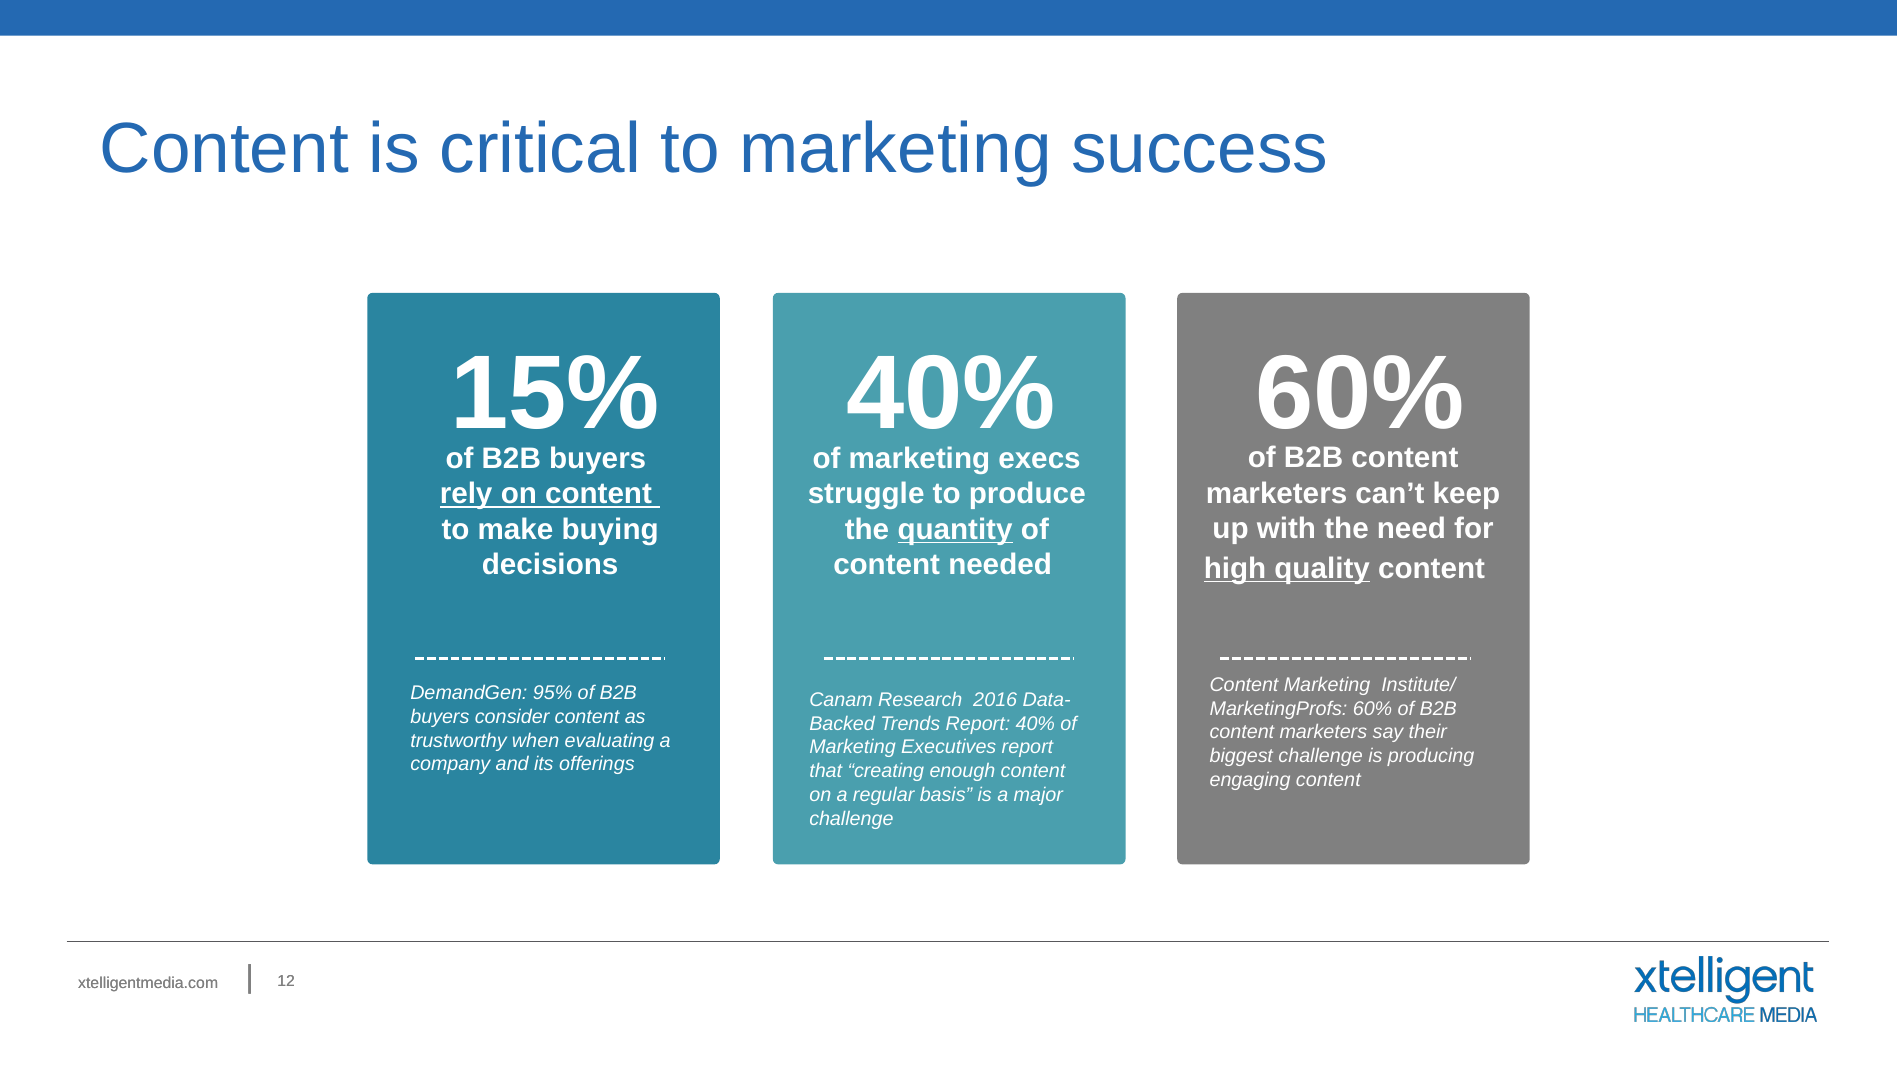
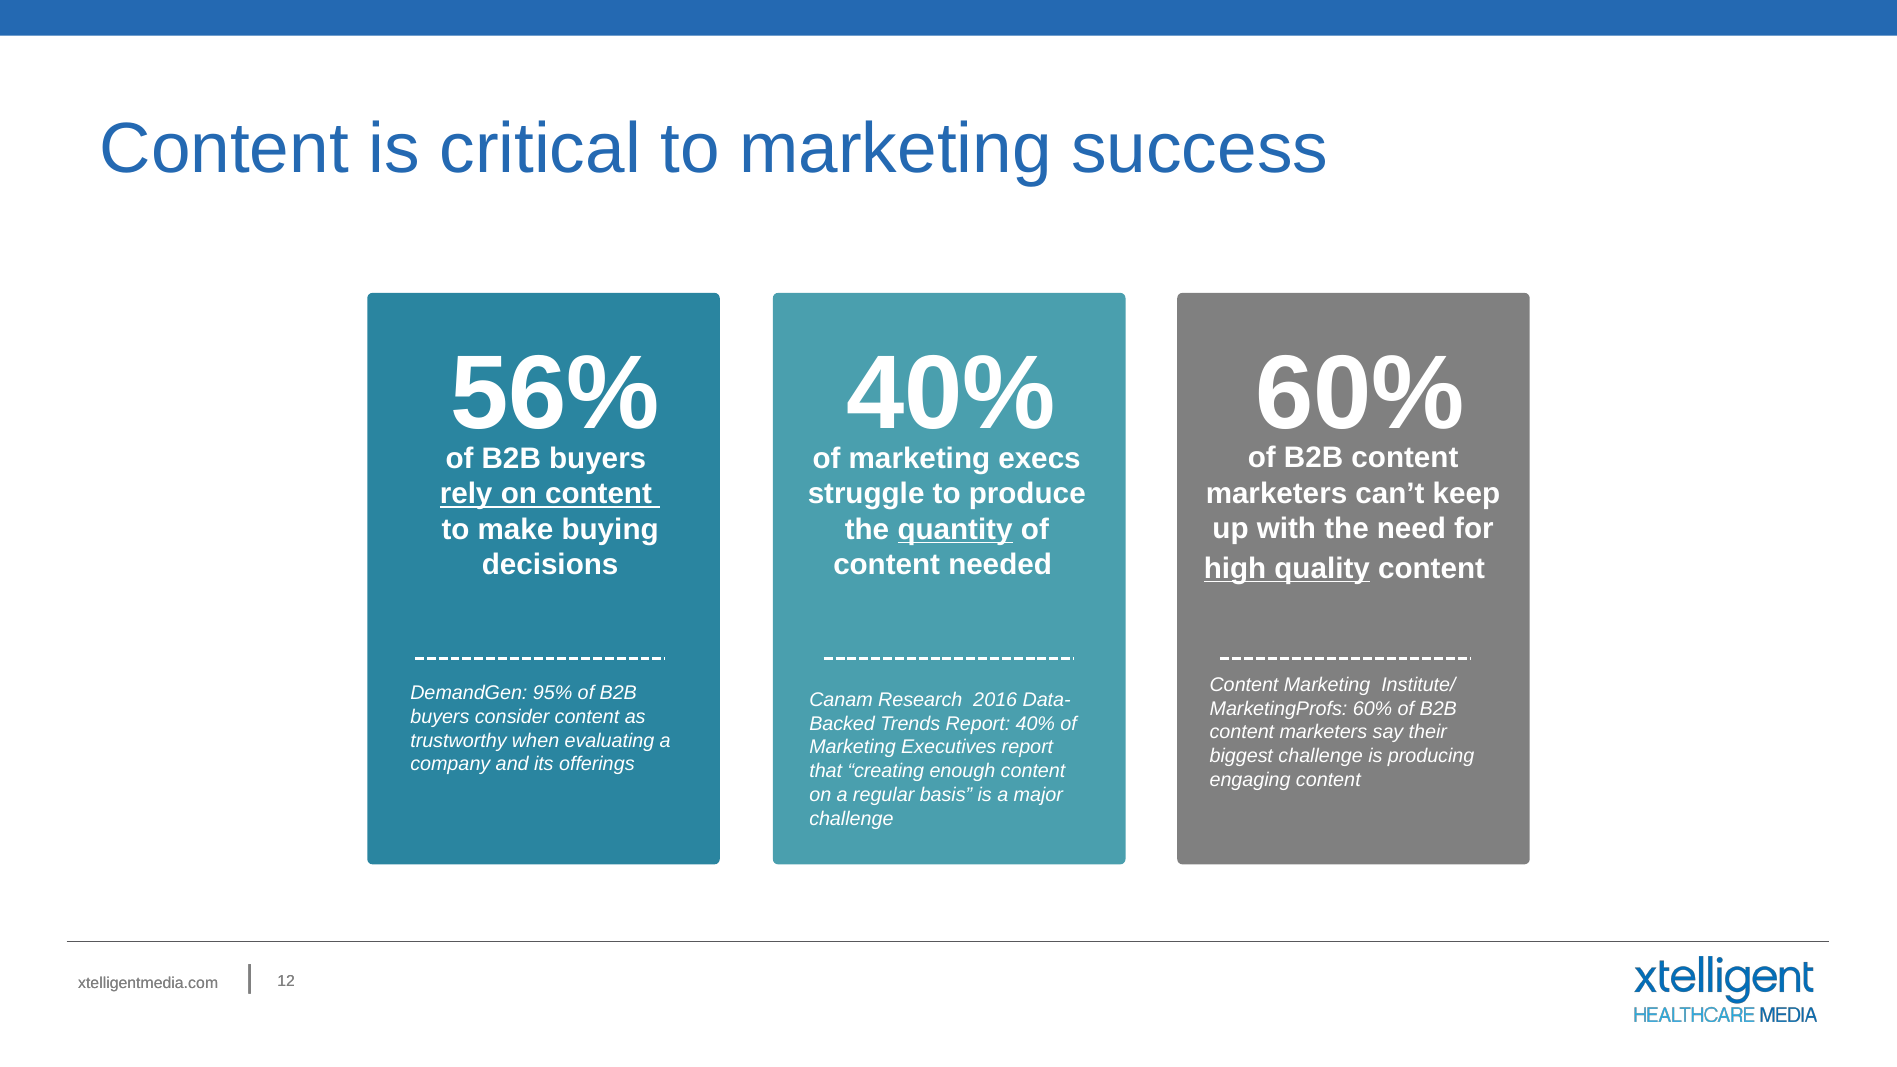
15%: 15% -> 56% (555, 394)
